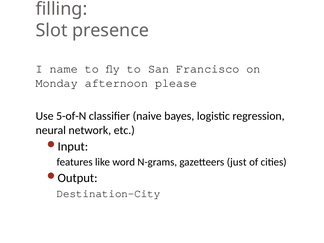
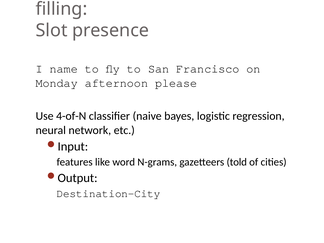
5-of-N: 5-of-N -> 4-of-N (71, 116)
just: just -> told (237, 162)
